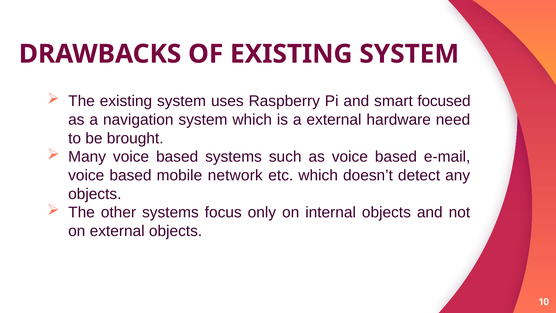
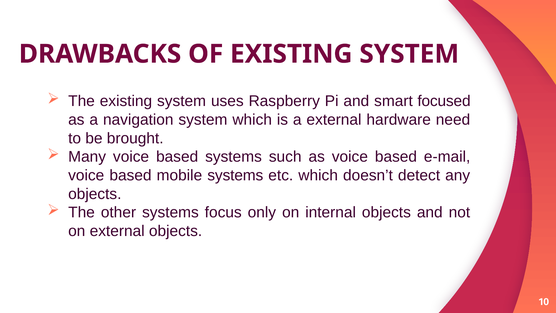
mobile network: network -> systems (235, 175)
